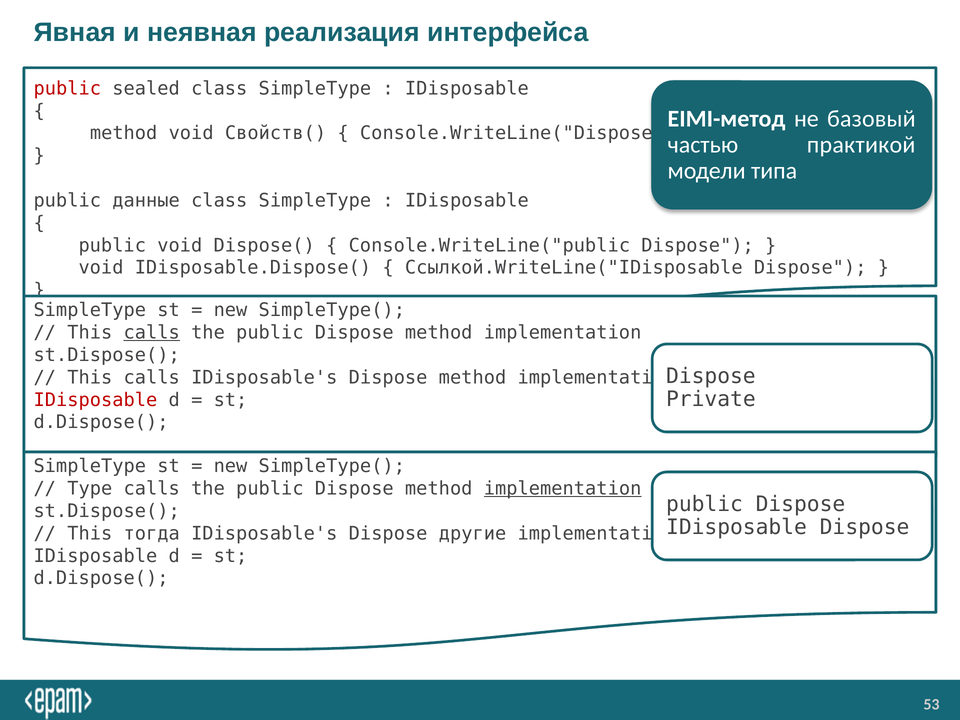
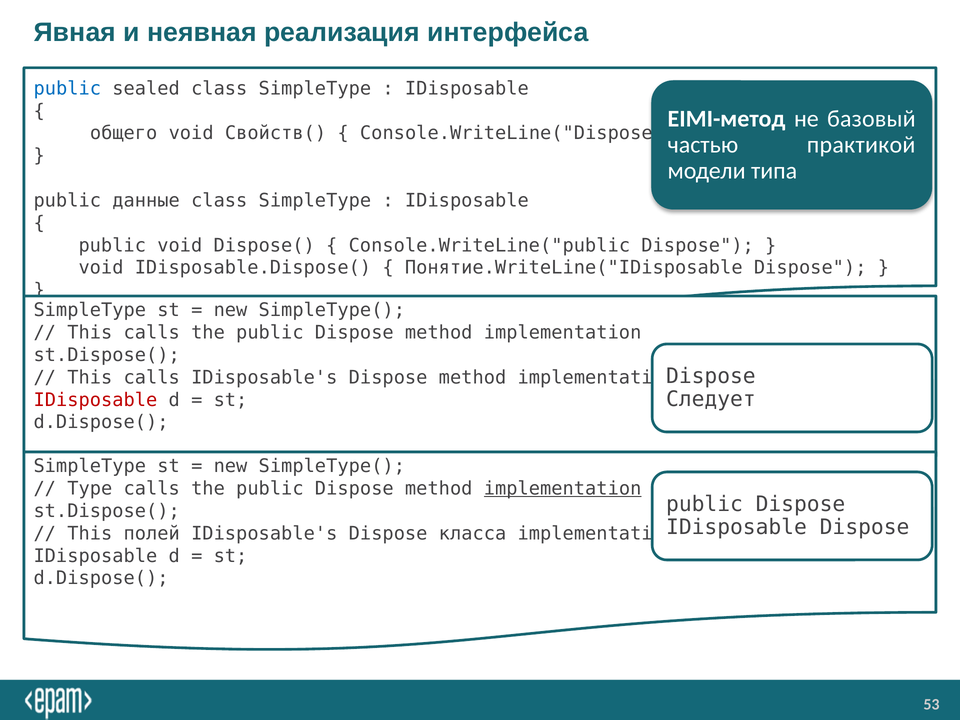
public colour: red -> blue (67, 88)
method: method -> общего (124, 133)
Ссылкой.WriteLine("IDisposable: Ссылкой.WriteLine("IDisposable -> Понятие.WriteLine("IDisposable (574, 268)
calls underline: present -> none (152, 333)
Private: Private -> Следует (711, 399)
тогда: тогда -> полей (152, 533)
другие: другие -> класса (473, 533)
